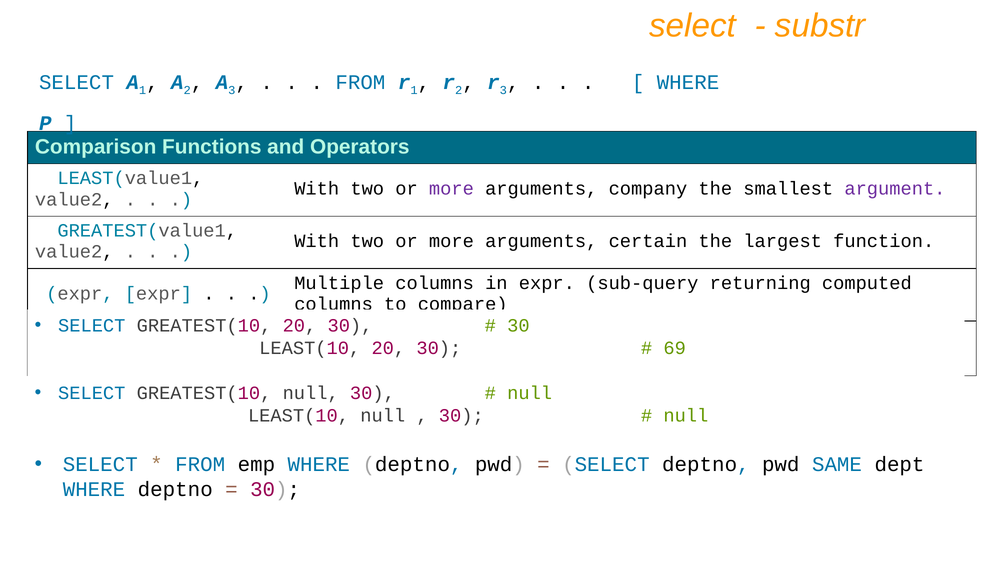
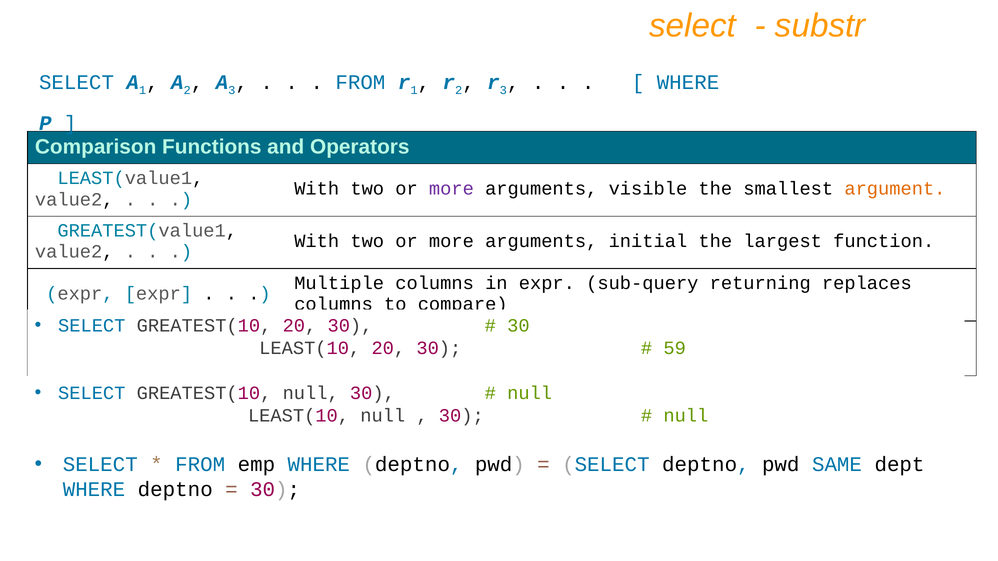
company: company -> visible (648, 189)
argument colour: purple -> orange (895, 189)
certain: certain -> initial (648, 241)
computed: computed -> replaces (867, 283)
69: 69 -> 59 (675, 348)
